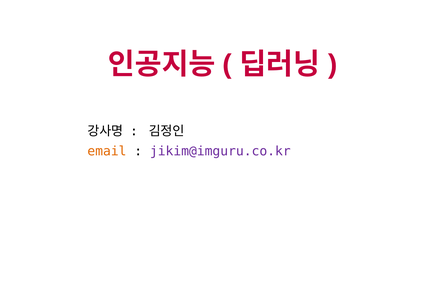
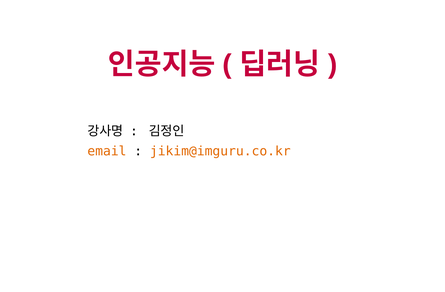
jikim@imguru.co.kr colour: purple -> orange (220, 151)
